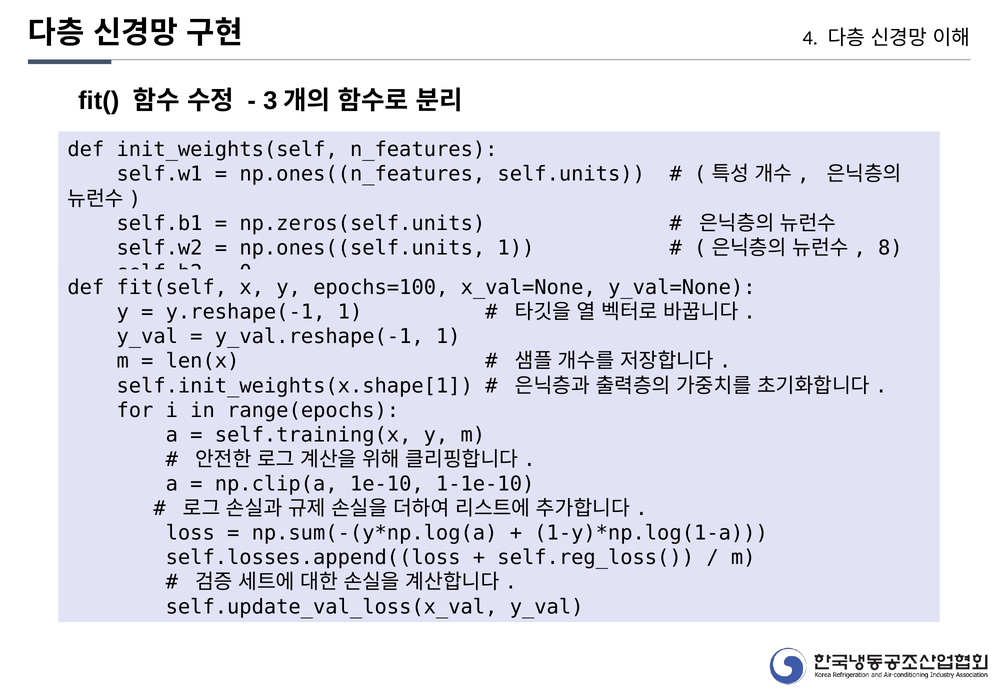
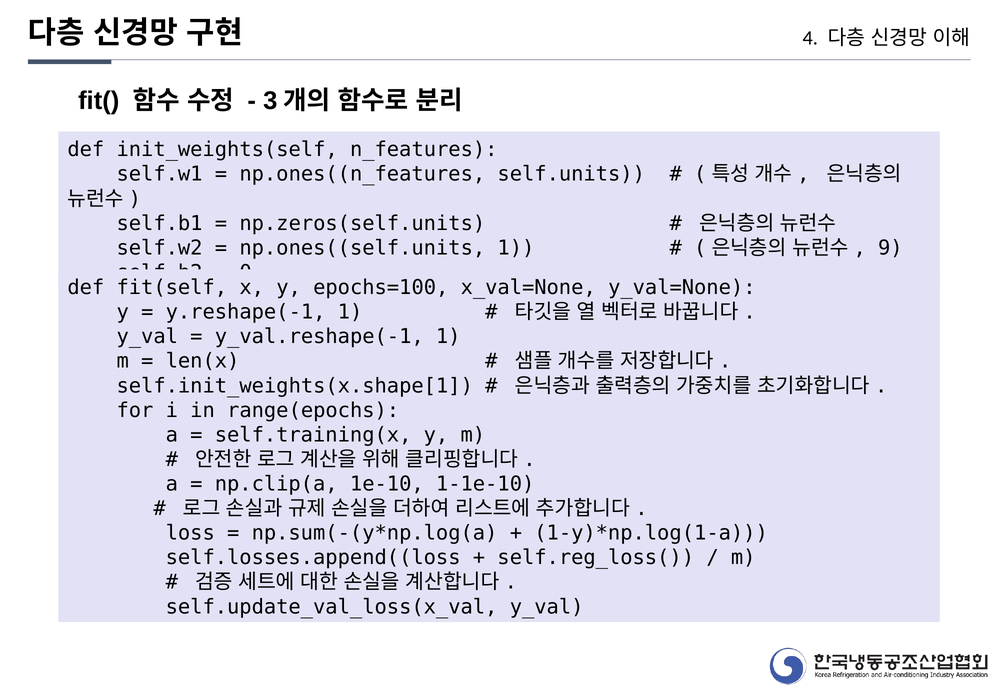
8: 8 -> 9 (890, 248)
